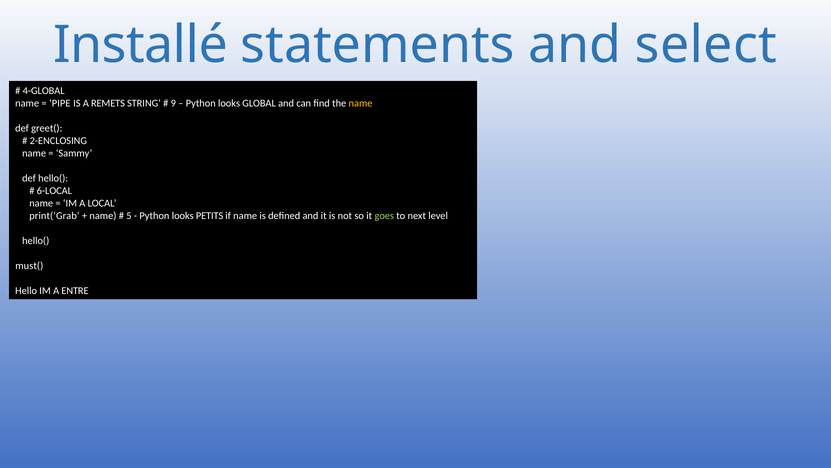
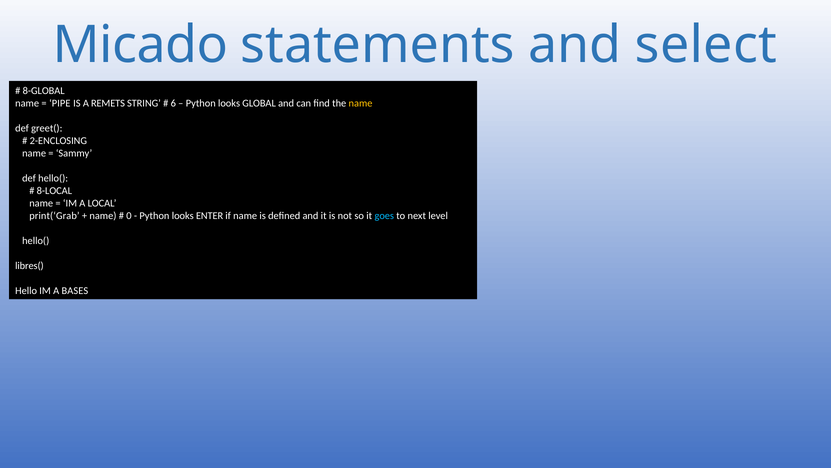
Installé: Installé -> Micado (141, 45)
4-GLOBAL: 4-GLOBAL -> 8-GLOBAL (44, 91)
9: 9 -> 6 (173, 103)
6-LOCAL: 6-LOCAL -> 8-LOCAL (54, 191)
5: 5 -> 0 (129, 216)
PETITS: PETITS -> ENTER (210, 216)
goes colour: light green -> light blue (384, 216)
must(: must( -> libres( (29, 265)
ENTRE: ENTRE -> BASES (75, 290)
